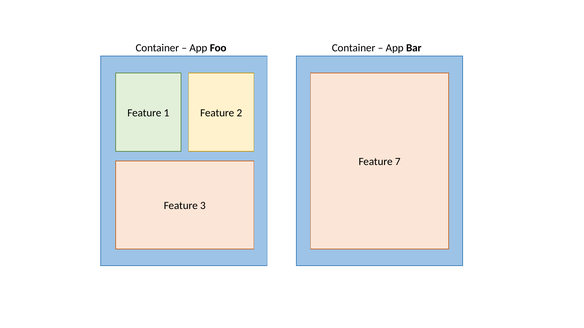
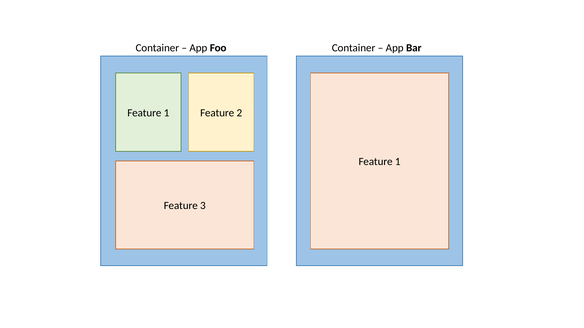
7: 7 -> 1 (398, 162)
